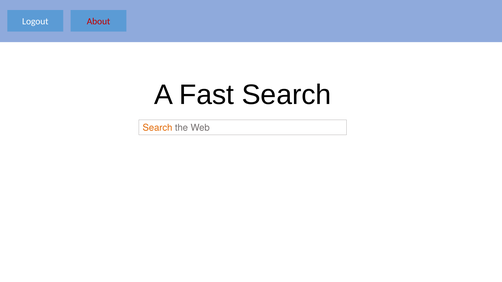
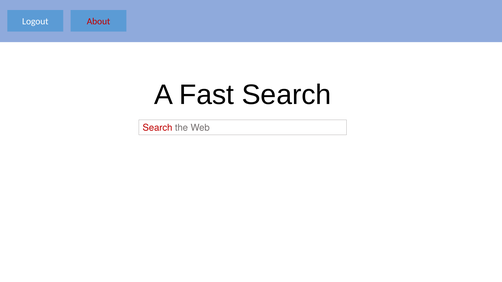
Search colour: orange -> red (157, 128)
